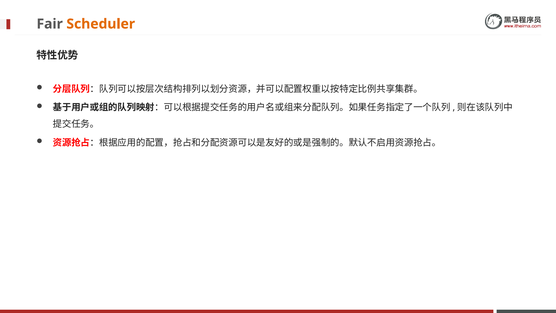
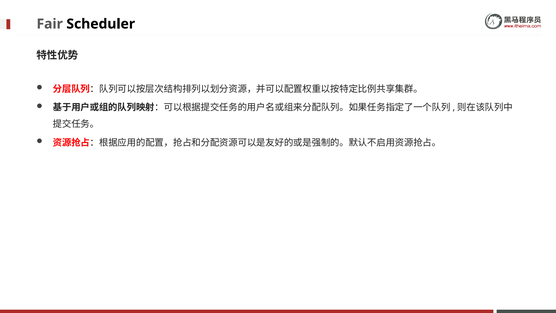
Scheduler colour: orange -> black (101, 24)
